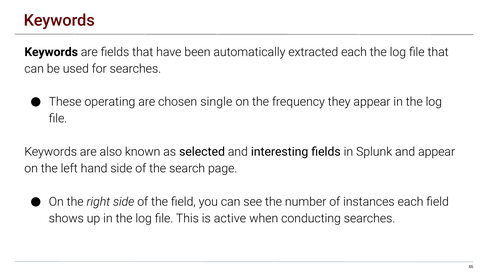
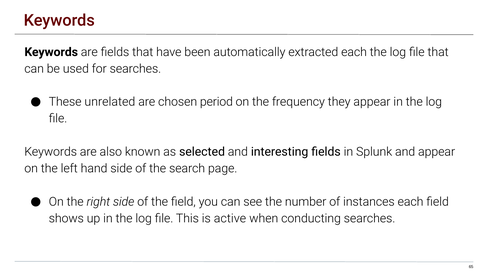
operating: operating -> unrelated (110, 102)
single: single -> period (216, 102)
